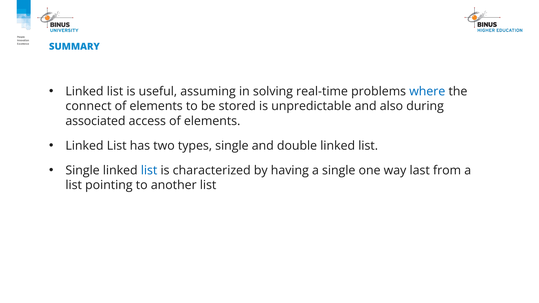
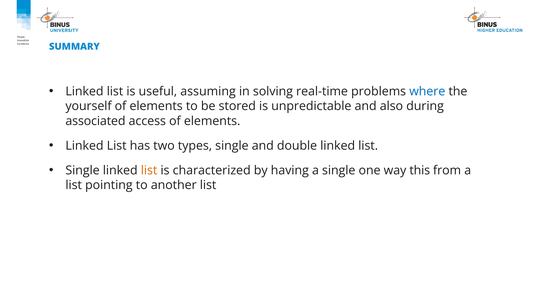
connect: connect -> yourself (89, 106)
list colour: blue -> orange (149, 170)
last: last -> this (420, 170)
